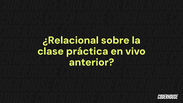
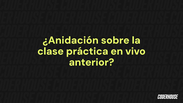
¿Relacional: ¿Relacional -> ¿Anidación (71, 40)
